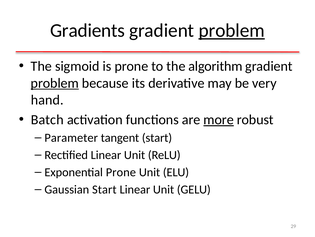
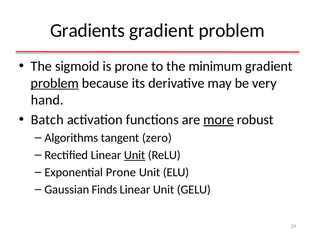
problem underline: present -> none (232, 30)
algorithm: algorithm -> minimum (215, 66)
Parameter: Parameter -> Algorithms (71, 137)
tangent start: start -> zero (157, 137)
Unit underline: none -> present (135, 155)
Gaussian Start: Start -> Finds (104, 189)
